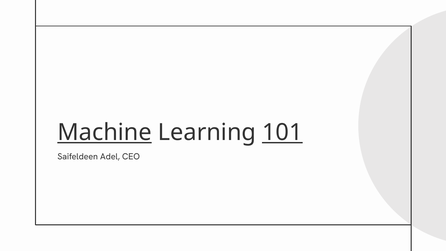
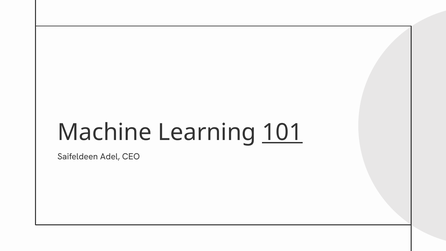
Machine underline: present -> none (105, 132)
